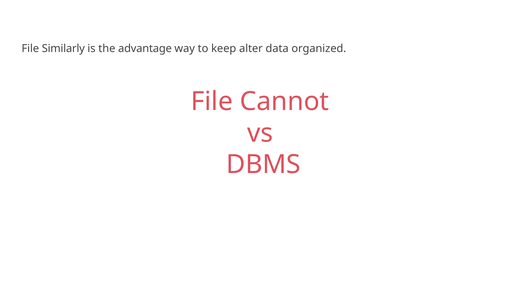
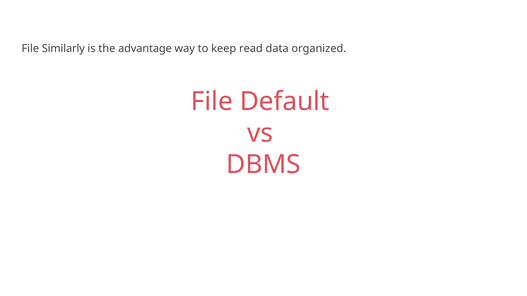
alter: alter -> read (251, 49)
Cannot: Cannot -> Default (285, 102)
